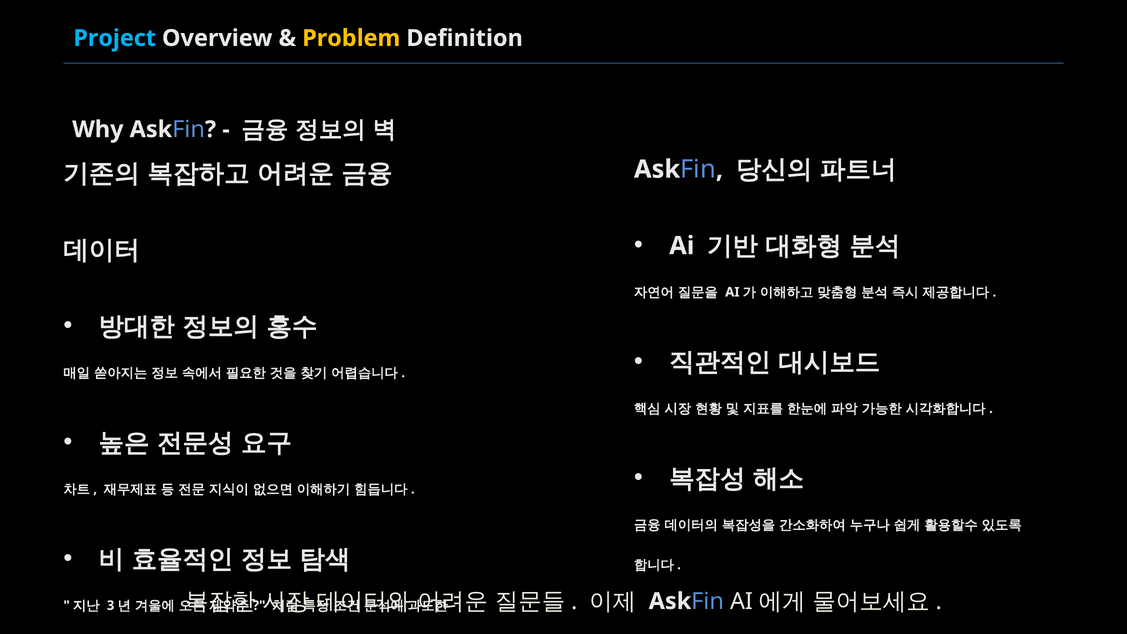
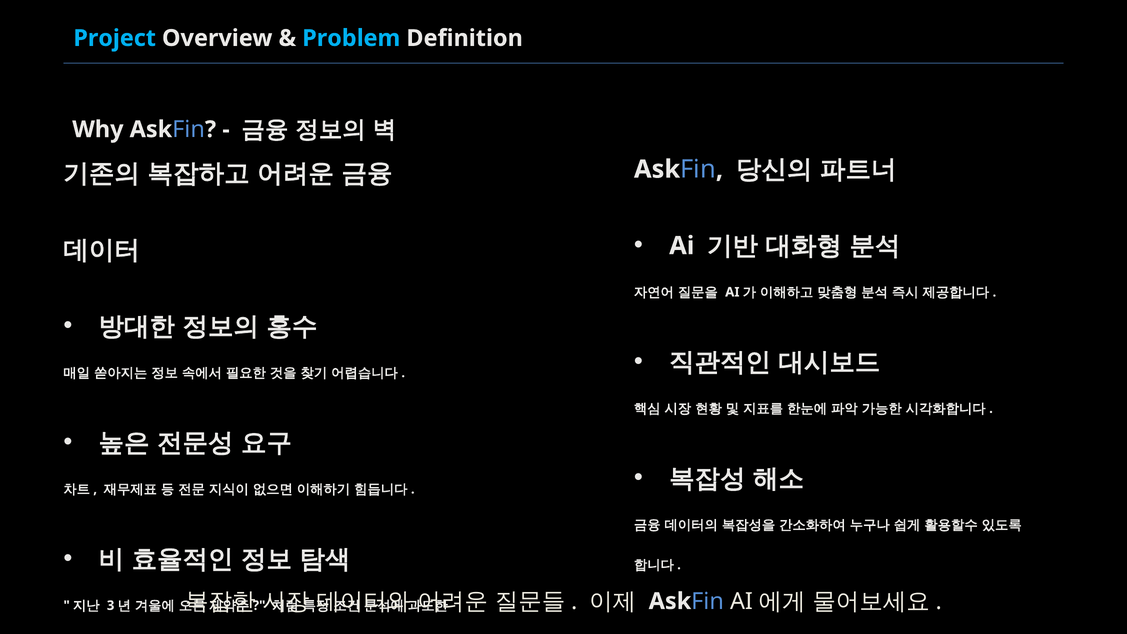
Problem colour: yellow -> light blue (351, 38)
